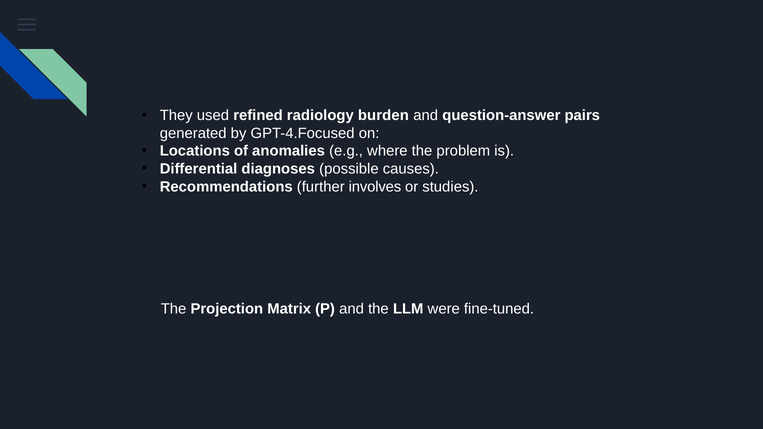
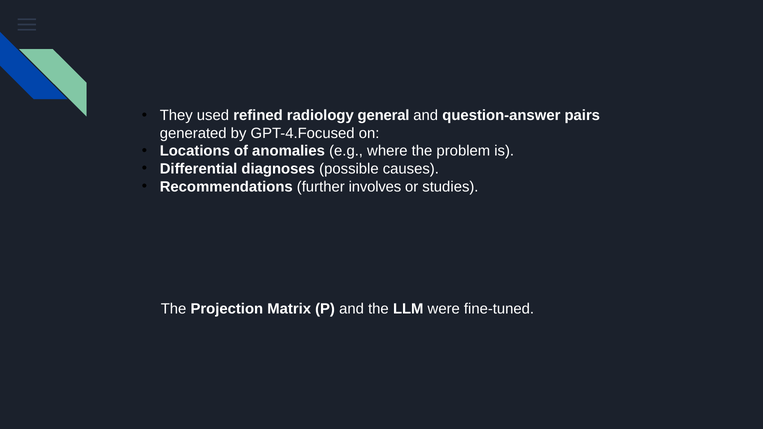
burden: burden -> general (384, 115)
